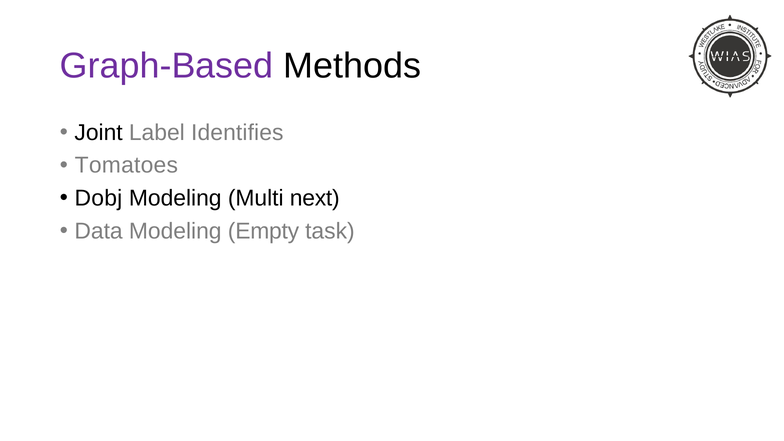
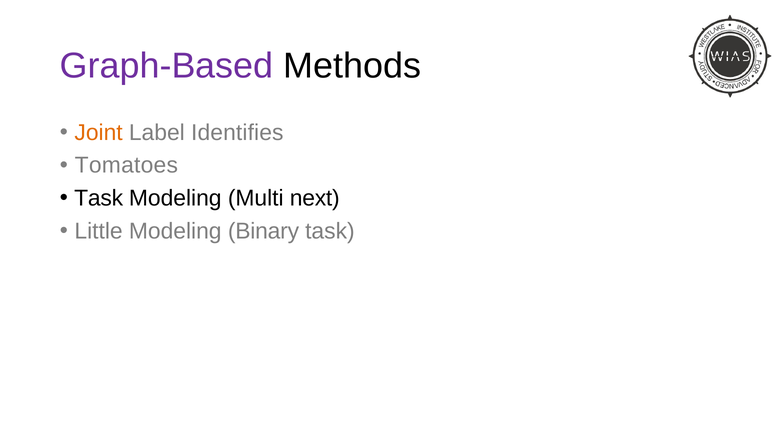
Joint colour: black -> orange (99, 133)
Dobj: Dobj -> Task (99, 198)
Data: Data -> Little (99, 231)
Empty: Empty -> Binary (263, 231)
